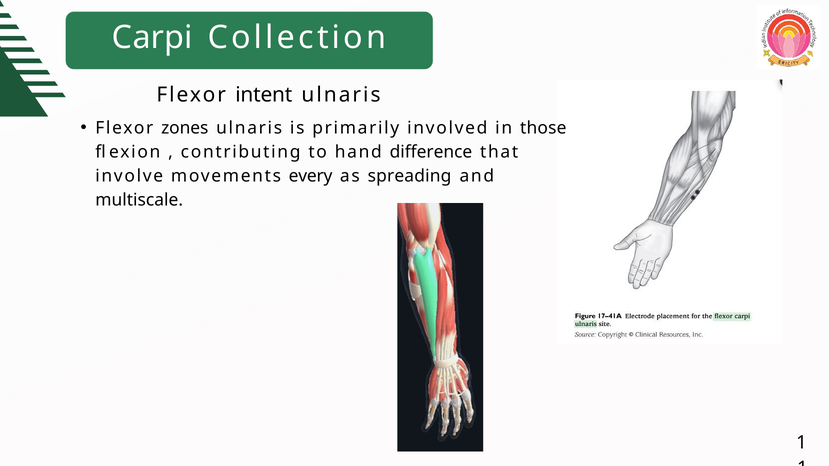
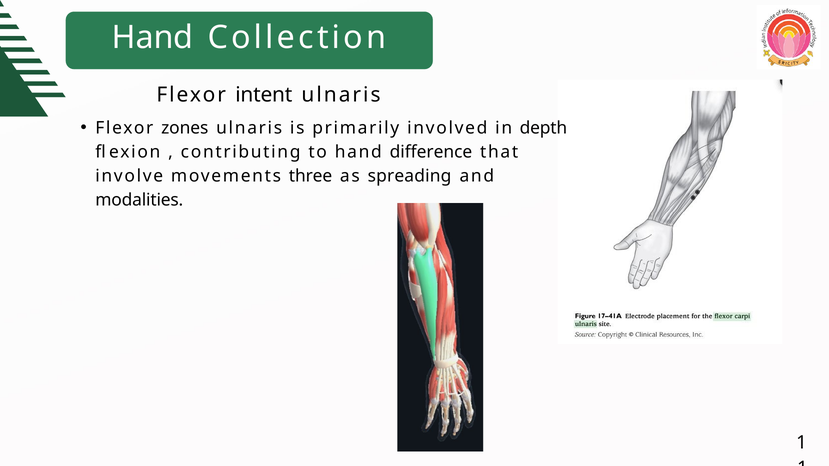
Carpi: Carpi -> Hand (153, 37)
those: those -> depth (543, 128)
every: every -> three (311, 176)
multiscale: multiscale -> modalities (139, 200)
